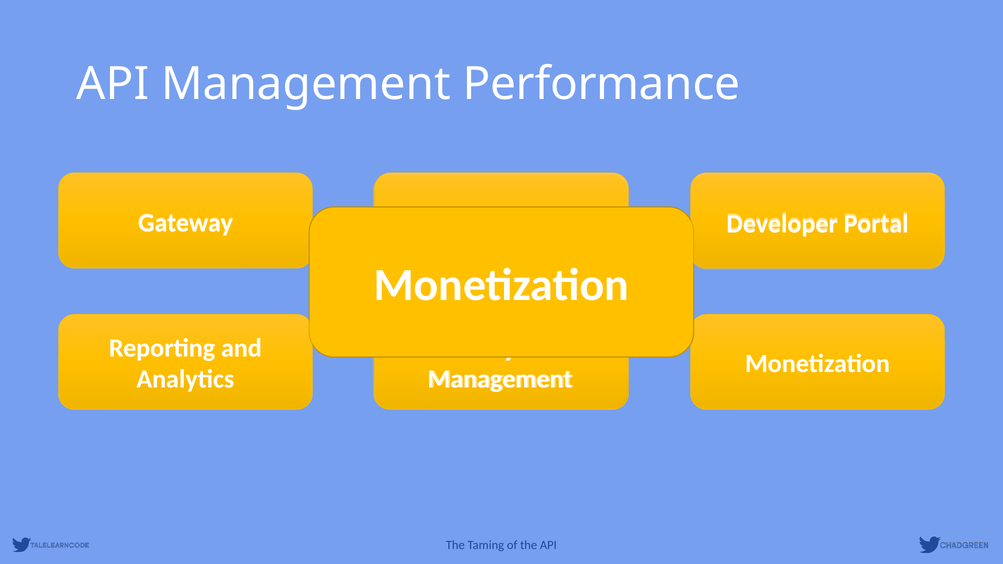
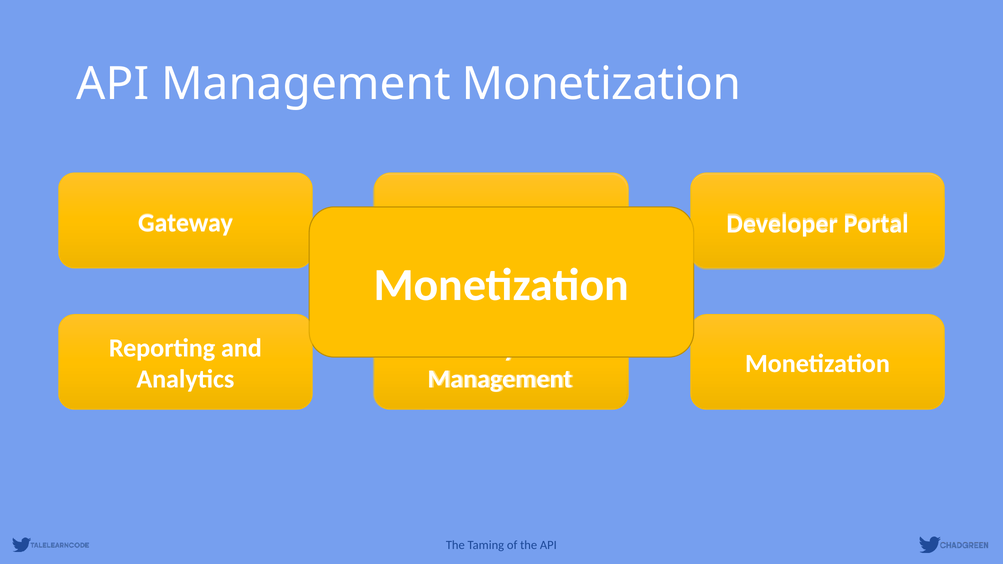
API Management Performance: Performance -> Monetization (602, 84)
